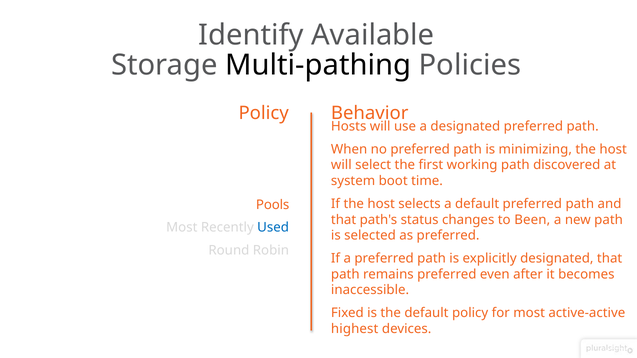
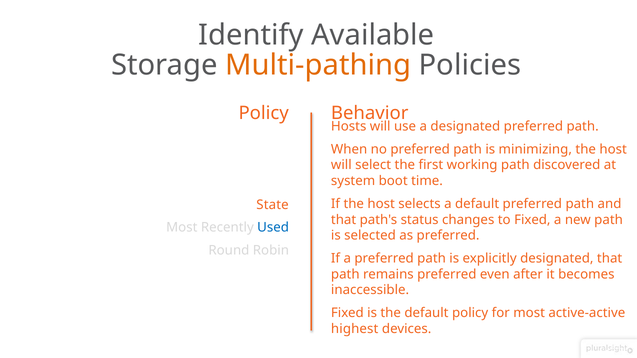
Multi-pathing colour: black -> orange (318, 65)
Pools: Pools -> State (273, 205)
to Been: Been -> Fixed (532, 220)
